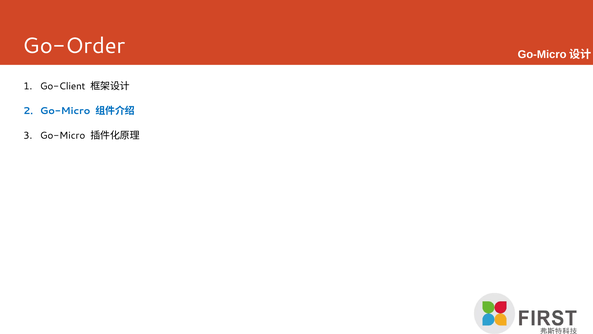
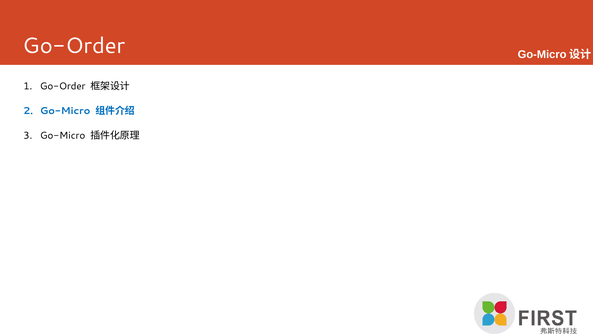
Go-Client: Go-Client -> Go-Order (63, 86)
